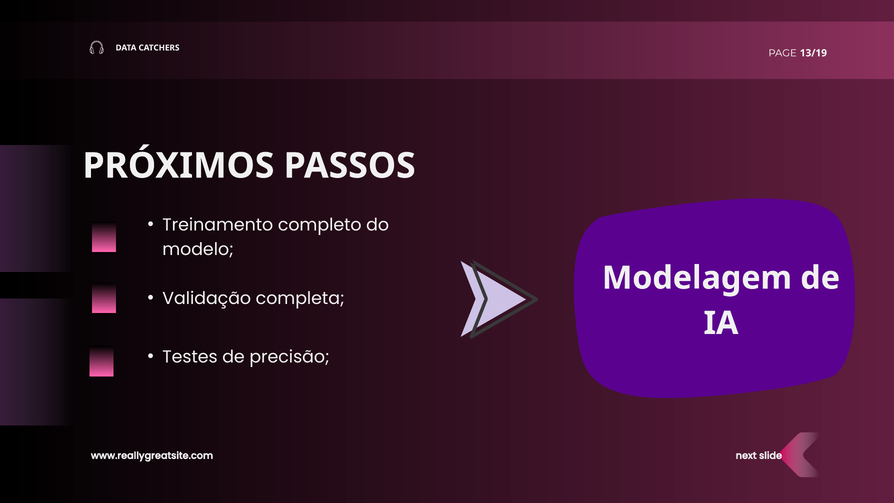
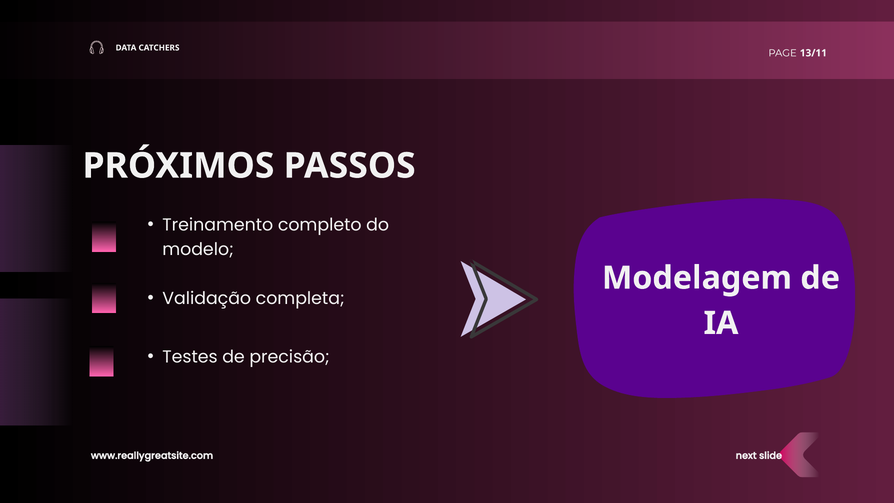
13/19: 13/19 -> 13/11 (813, 53)
